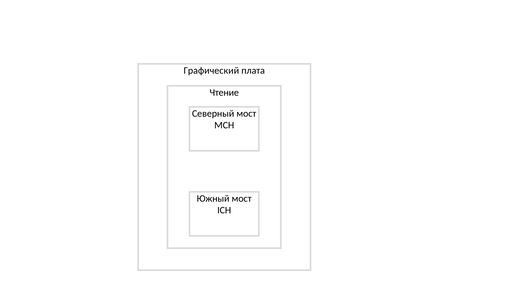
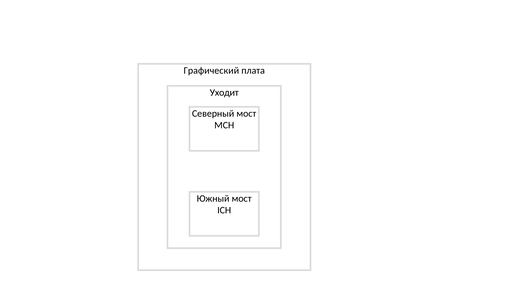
Чтение: Чтение -> Уходит (224, 93)
